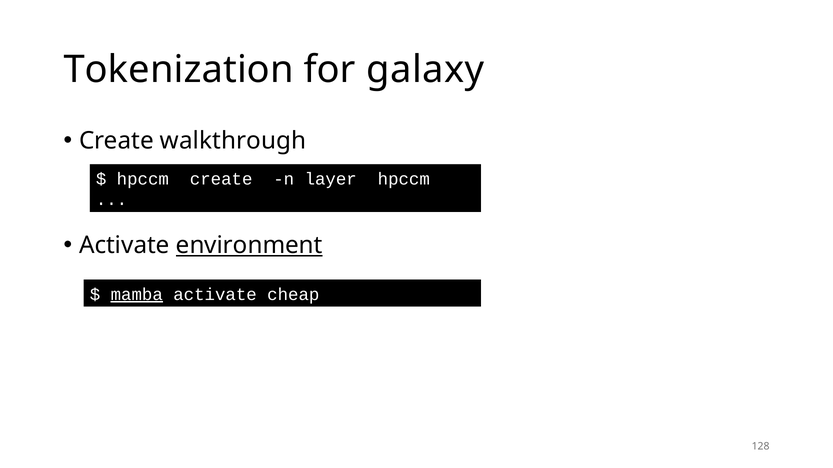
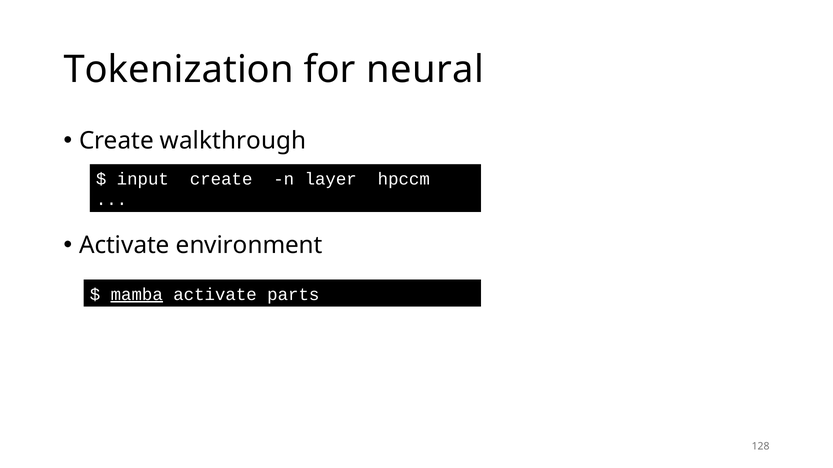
galaxy: galaxy -> neural (425, 70)
hpccm: hpccm -> input (143, 179)
environment underline: present -> none (249, 246)
cheap: cheap -> parts (293, 295)
